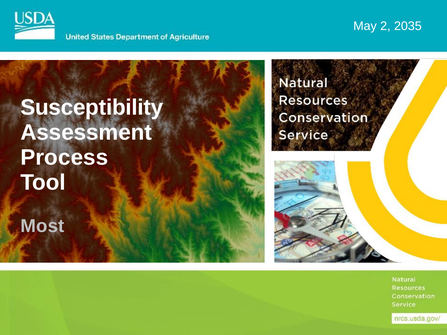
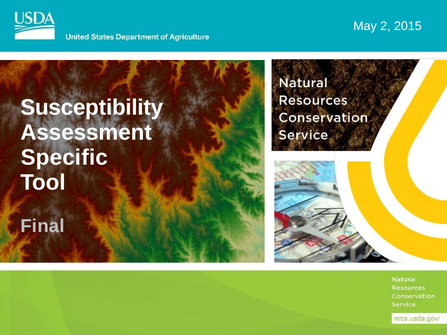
2035: 2035 -> 2015 (408, 26)
Process: Process -> Specific (64, 158)
Most: Most -> Final (43, 226)
